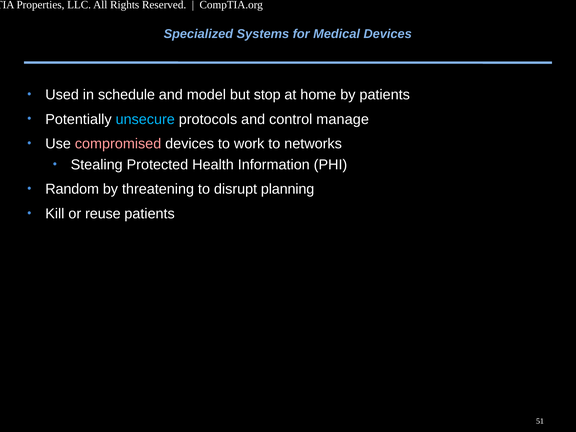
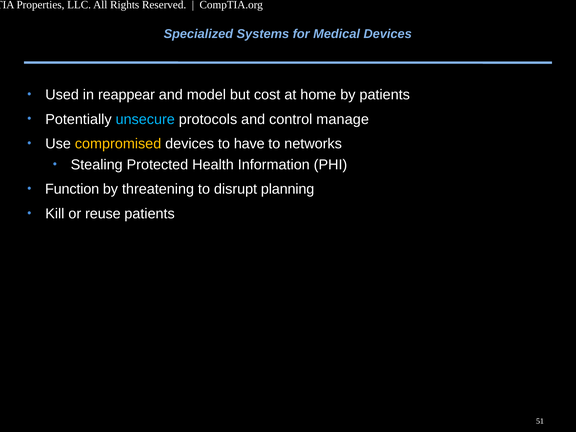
schedule: schedule -> reappear (126, 95)
stop: stop -> cost (267, 95)
compromised colour: pink -> yellow (118, 144)
work: work -> have (249, 144)
Random: Random -> Function (72, 189)
